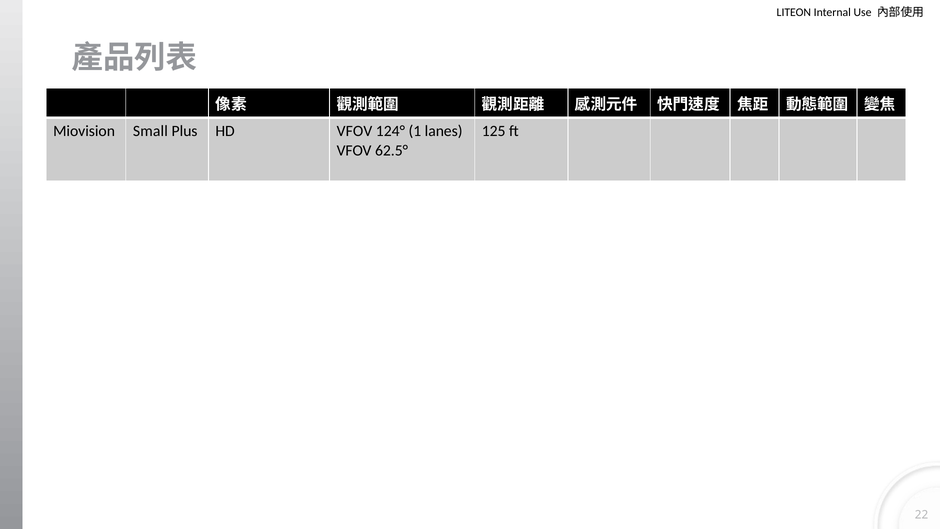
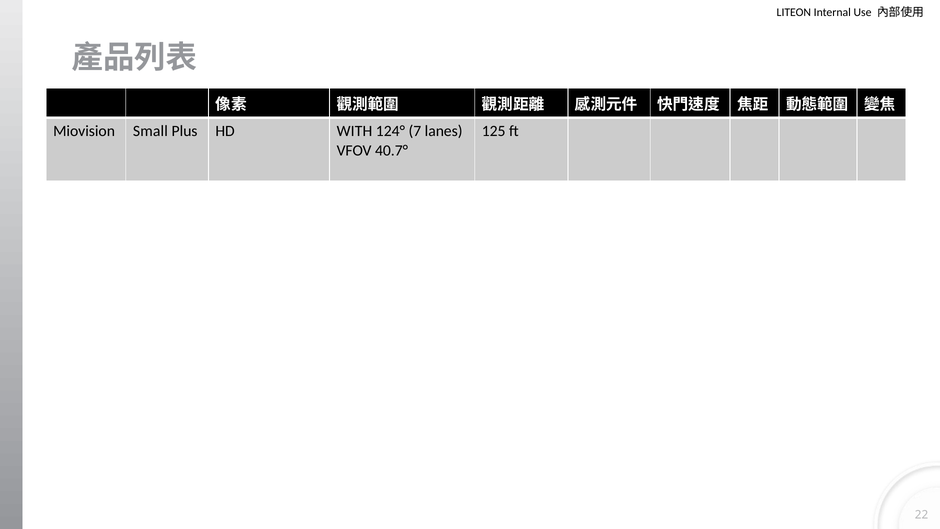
HD VFOV: VFOV -> WITH (354, 131)
1: 1 -> 7 (415, 131)
62.5°: 62.5° -> 40.7° (391, 150)
